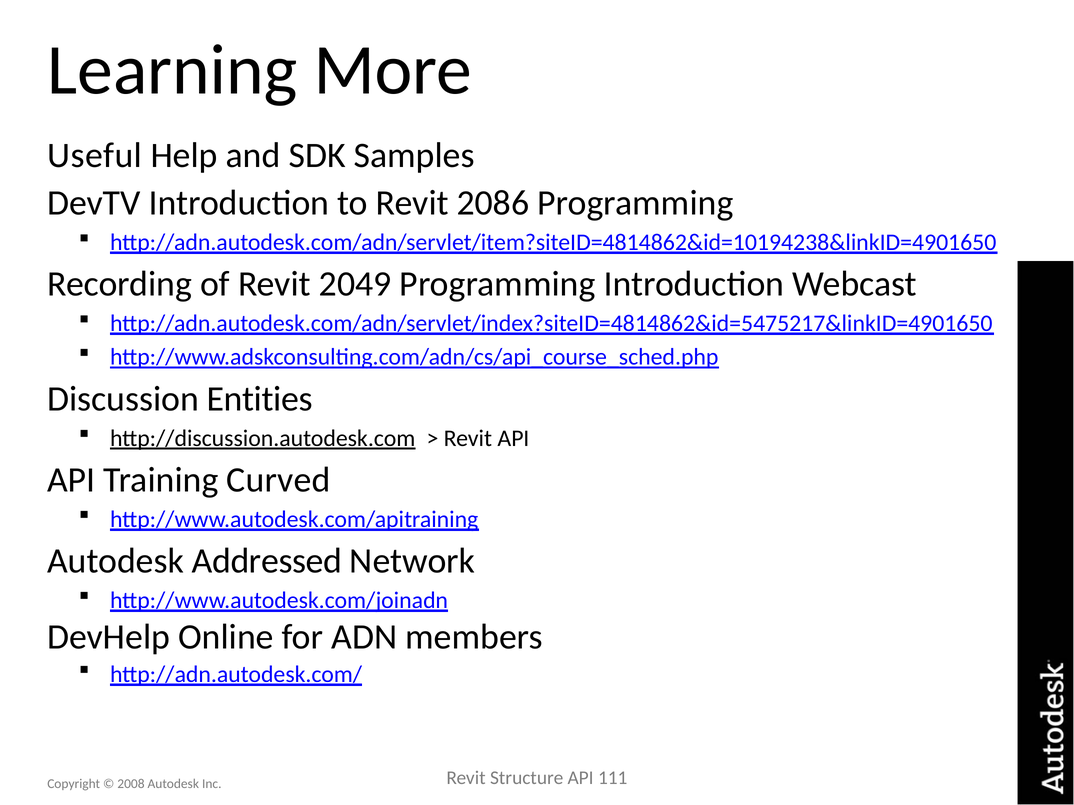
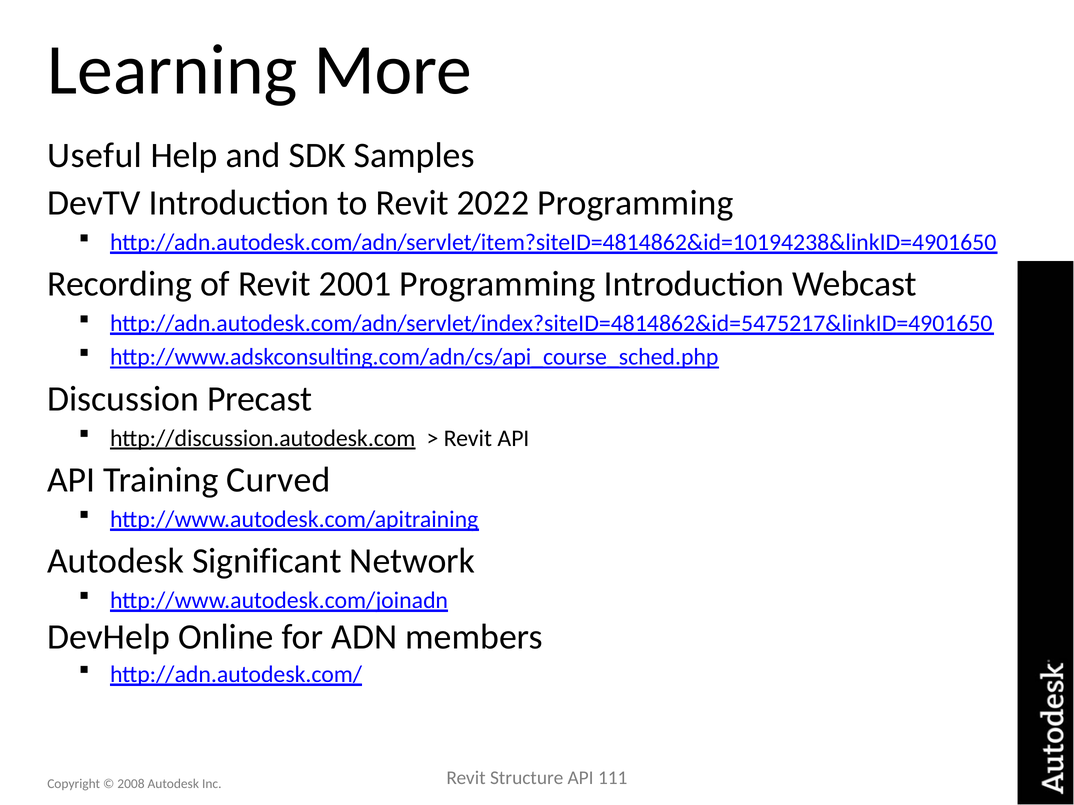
2086: 2086 -> 2022 (493, 203)
2049: 2049 -> 2001 (355, 284)
Entities: Entities -> Precast (260, 399)
Addressed: Addressed -> Significant (267, 561)
